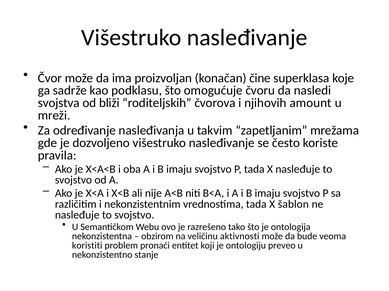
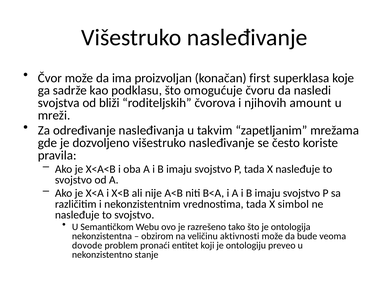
čine: čine -> first (260, 78)
šablon: šablon -> simbol (293, 205)
koristiti: koristiti -> dovode (87, 246)
